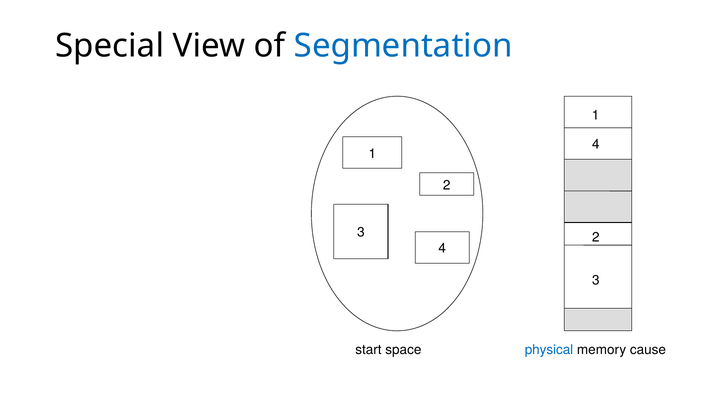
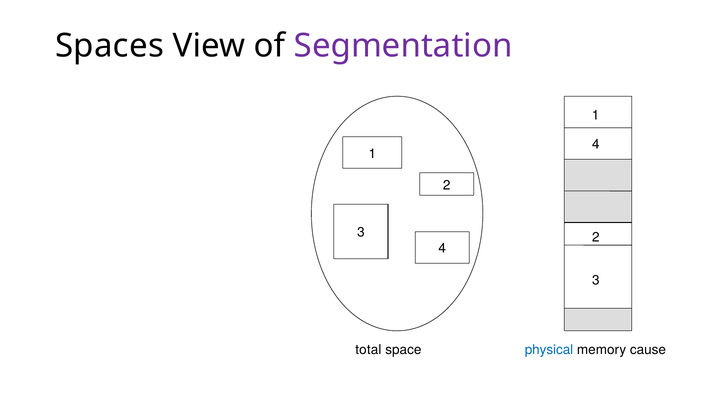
Special: Special -> Spaces (109, 46)
Segmentation colour: blue -> purple (403, 46)
start: start -> total (368, 350)
